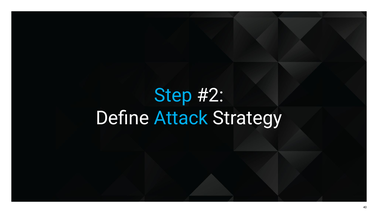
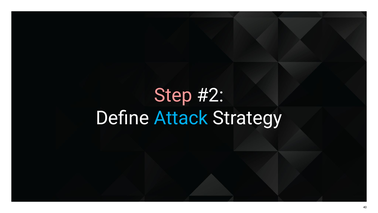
Step colour: light blue -> pink (173, 95)
